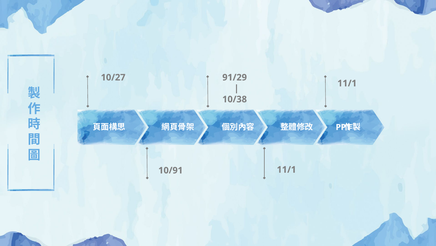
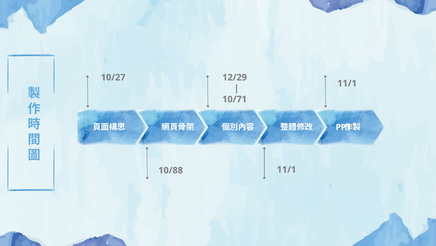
91/29: 91/29 -> 12/29 (235, 77)
10/38: 10/38 -> 10/71 (235, 99)
10/91: 10/91 -> 10/88 (171, 170)
